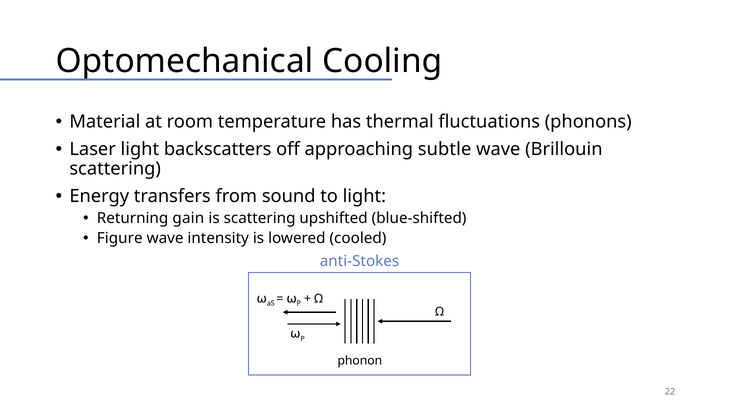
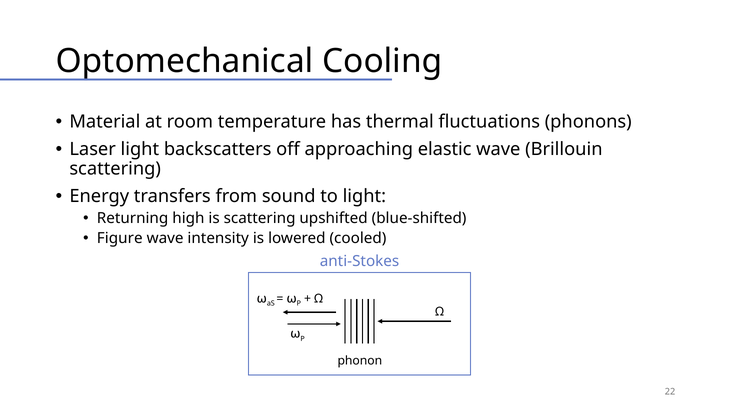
subtle: subtle -> elastic (445, 149)
gain: gain -> high (188, 218)
